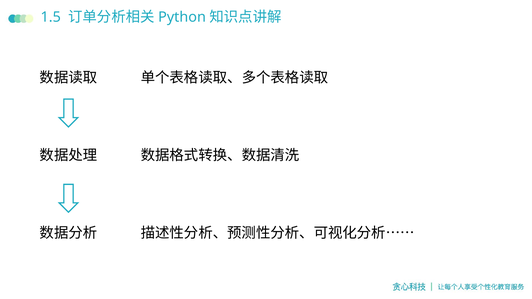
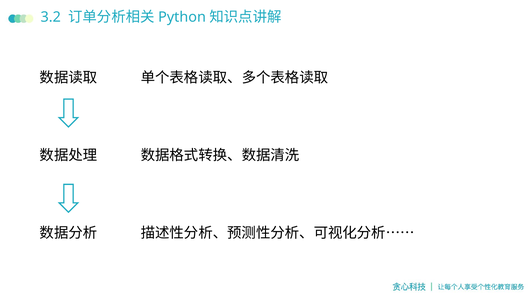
1.5: 1.5 -> 3.2 (51, 17)
